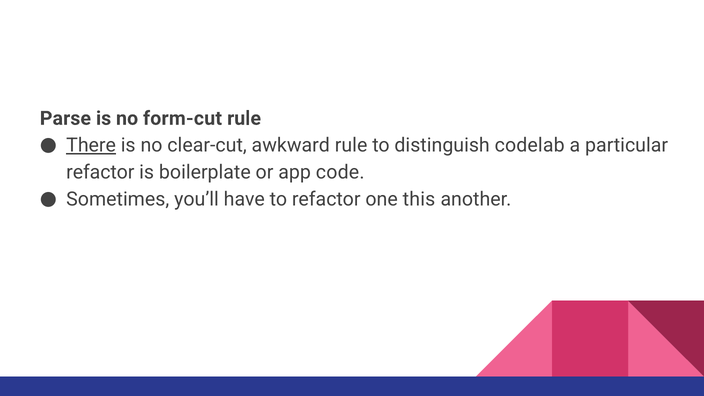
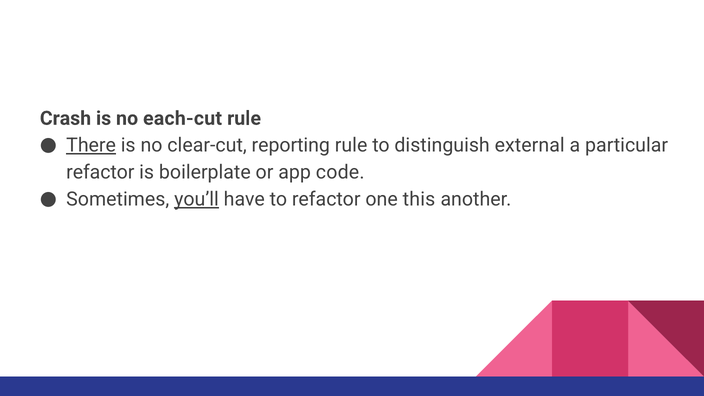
Parse: Parse -> Crash (65, 118)
form-cut: form-cut -> each-cut (183, 118)
awkward: awkward -> reporting (291, 145)
codelab: codelab -> external (530, 145)
you’ll underline: none -> present (196, 199)
